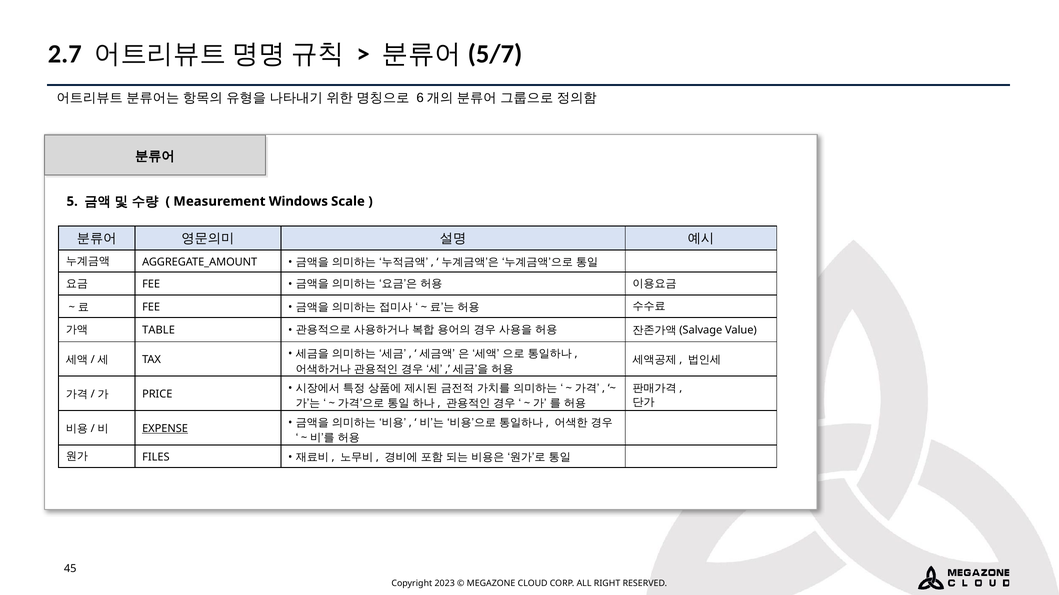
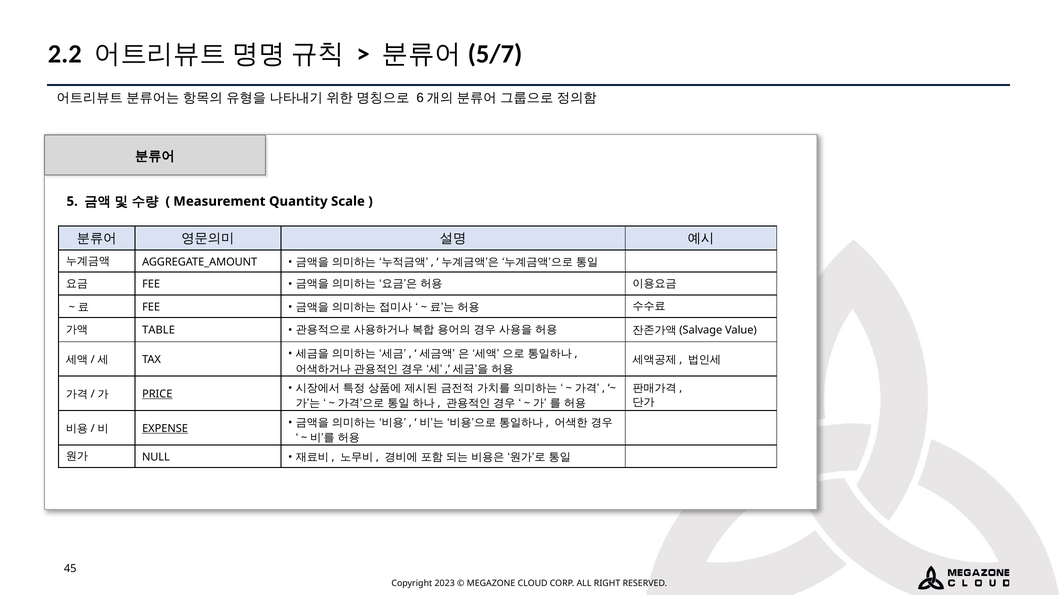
2.7: 2.7 -> 2.2 (65, 54)
Windows: Windows -> Quantity (298, 202)
PRICE underline: none -> present (157, 395)
FILES: FILES -> NULL (156, 458)
